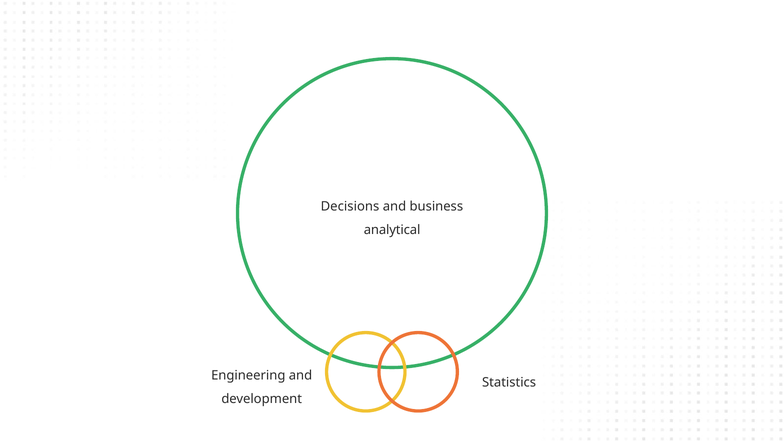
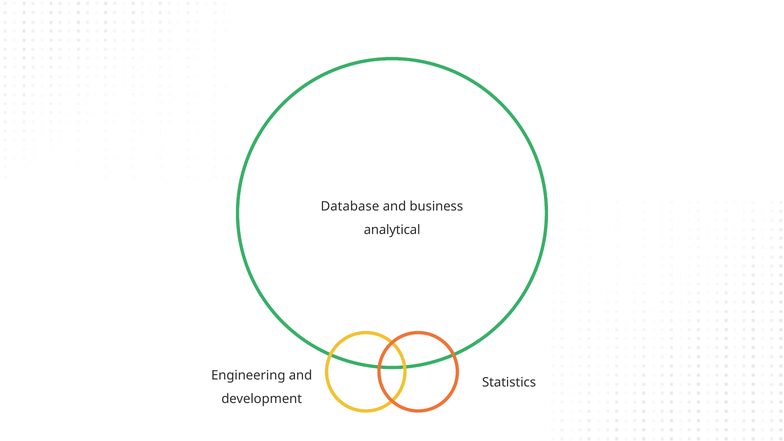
Decisions: Decisions -> Database (350, 207)
